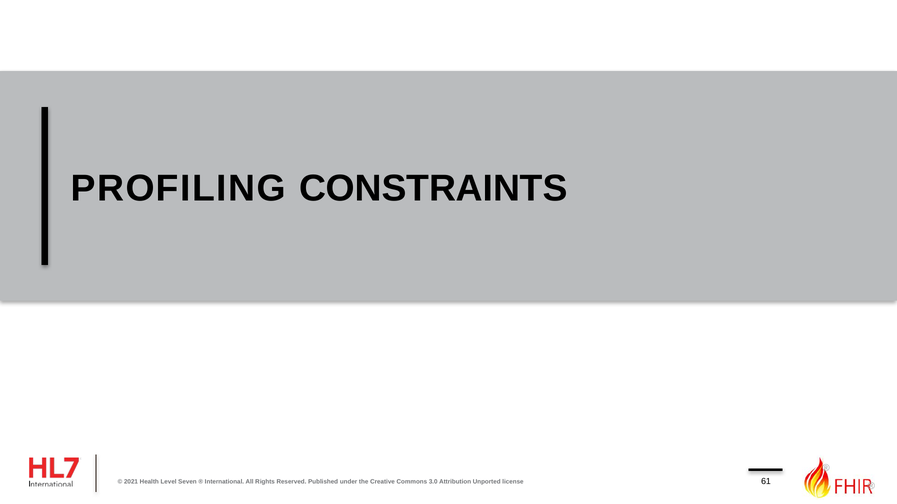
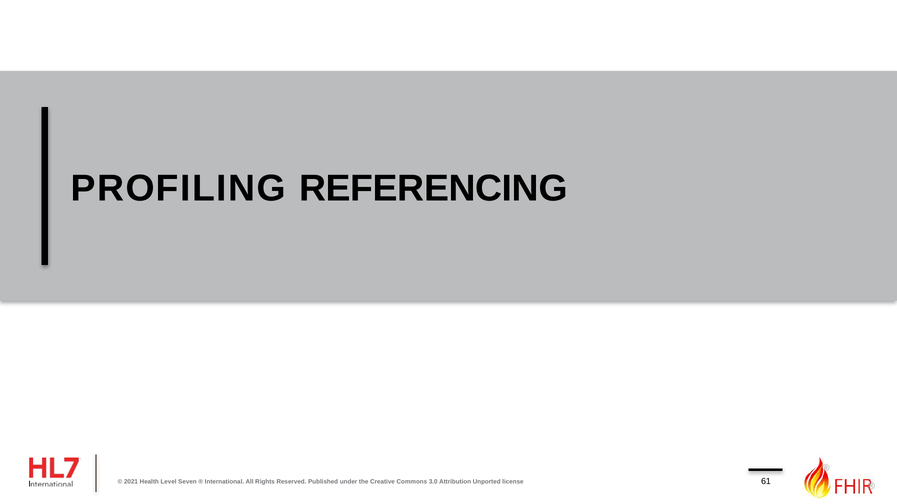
CONSTRAINTS: CONSTRAINTS -> REFERENCING (433, 189)
